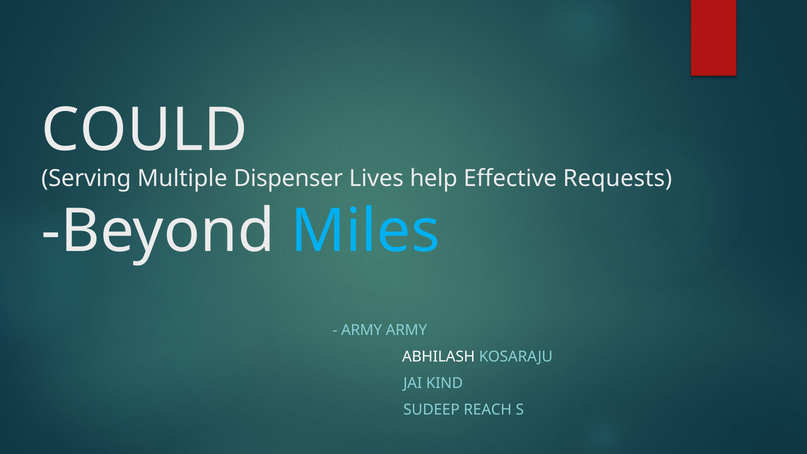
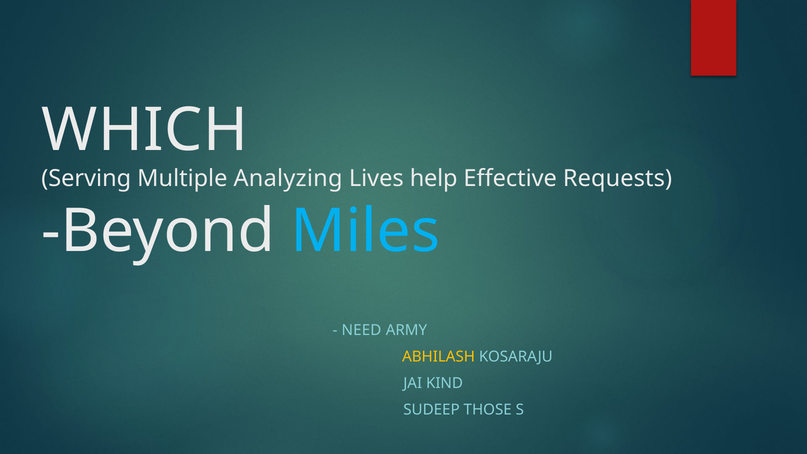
COULD: COULD -> WHICH (145, 130)
Dispenser: Dispenser -> Analyzing (288, 178)
ARMY: ARMY -> NEED (361, 330)
ABHILASH colour: white -> yellow (439, 357)
REACH: REACH -> THOSE (488, 410)
